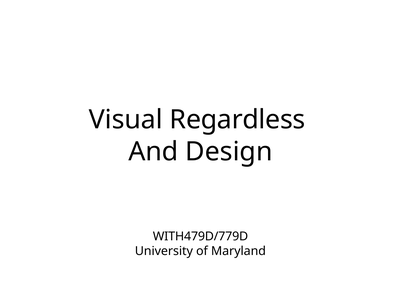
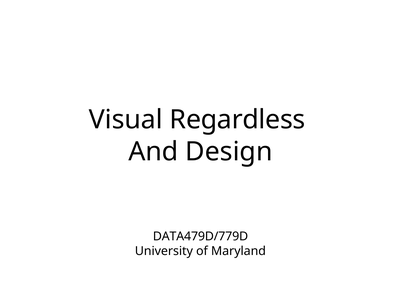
WITH479D/779D: WITH479D/779D -> DATA479D/779D (200, 237)
